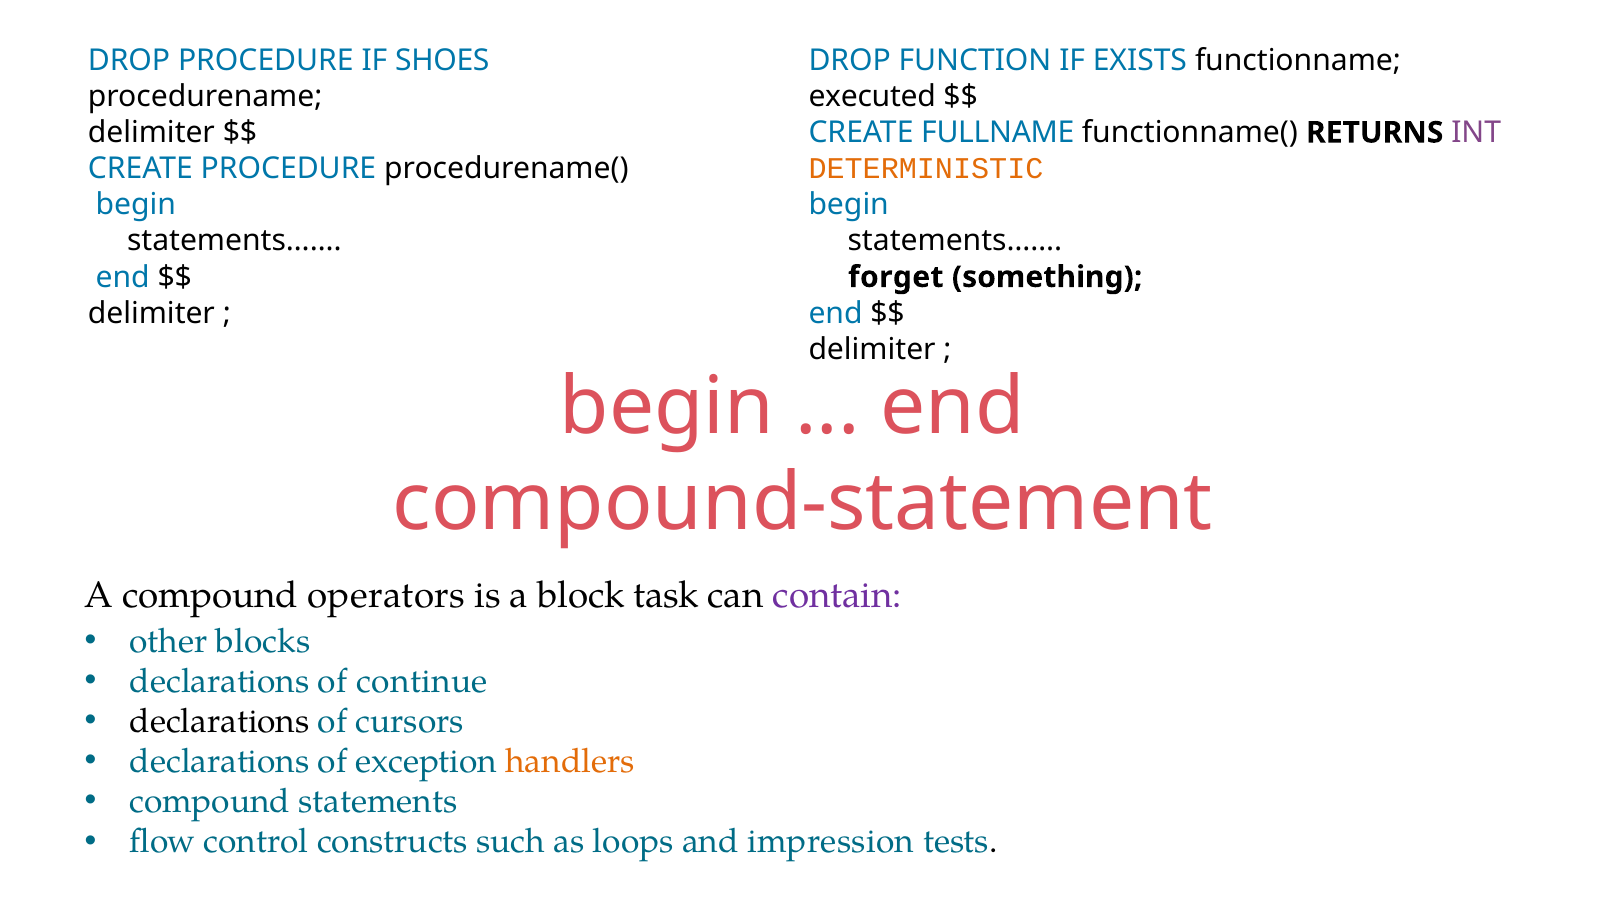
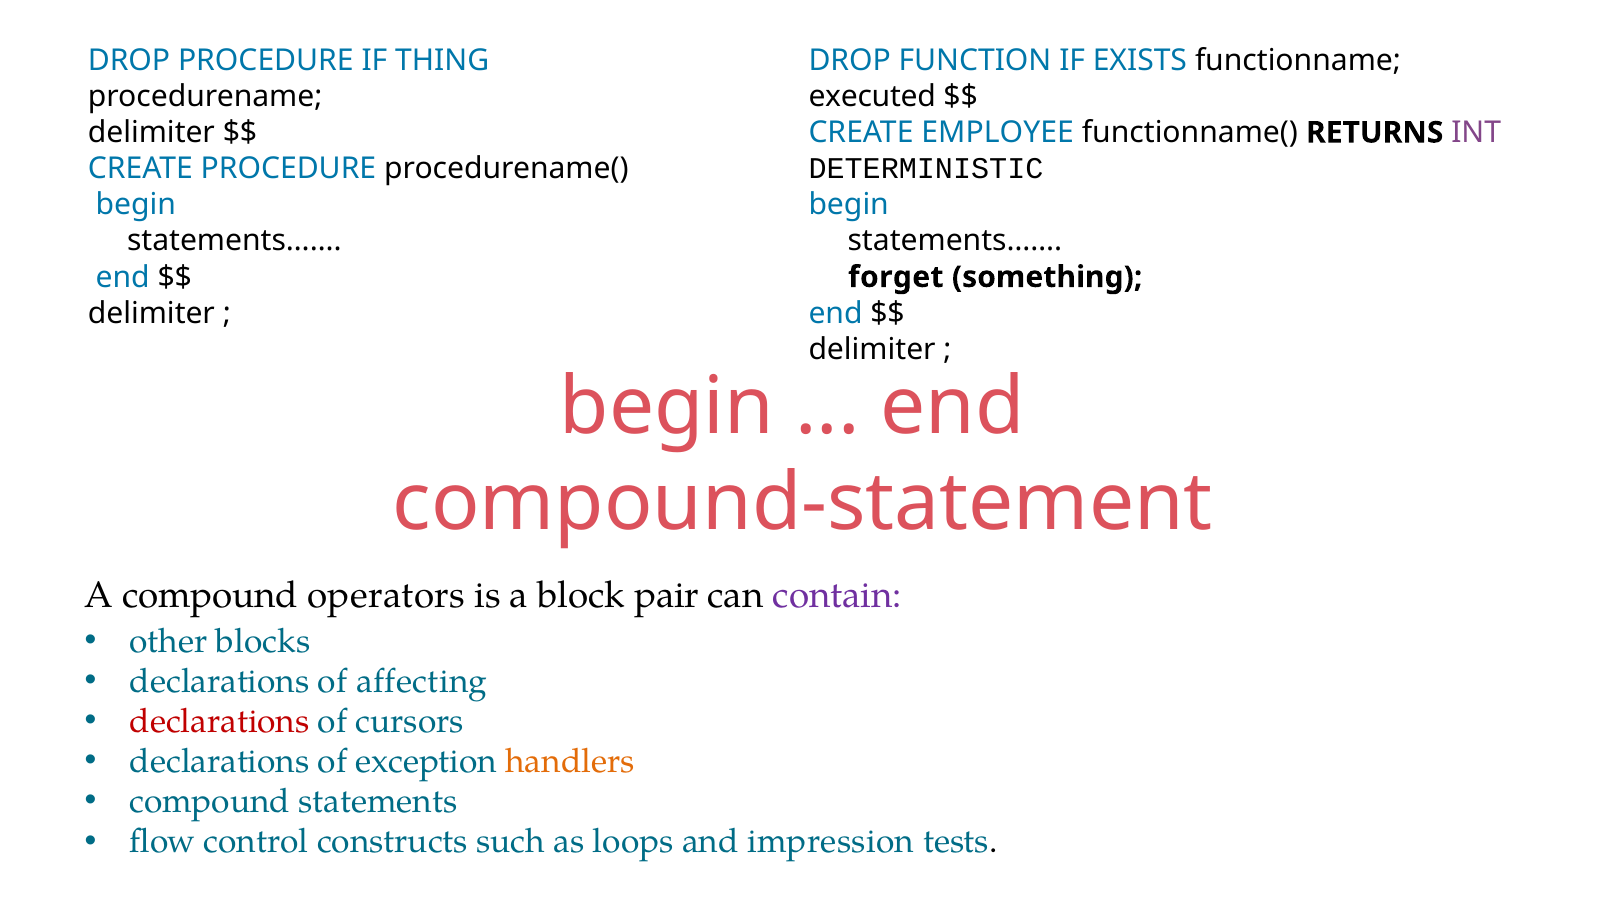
SHOES: SHOES -> THING (442, 60)
FULLNAME: FULLNAME -> EMPLOYEE (998, 133)
DETERMINISTIC colour: orange -> black (926, 169)
task: task -> pair (667, 596)
continue: continue -> affecting (422, 682)
declarations colour: black -> red (220, 722)
